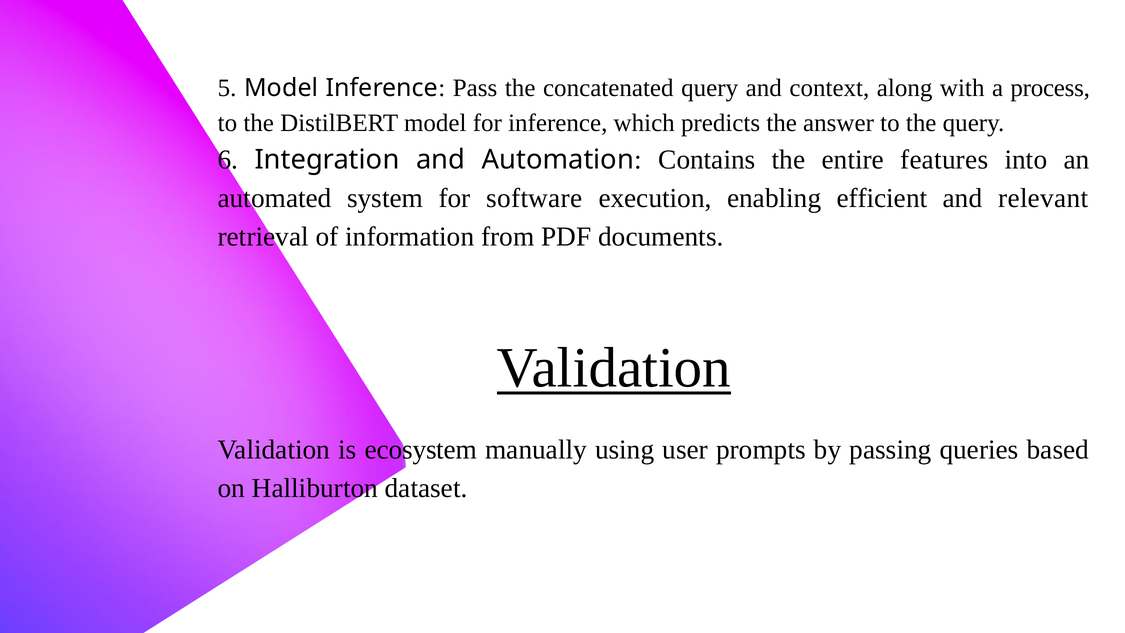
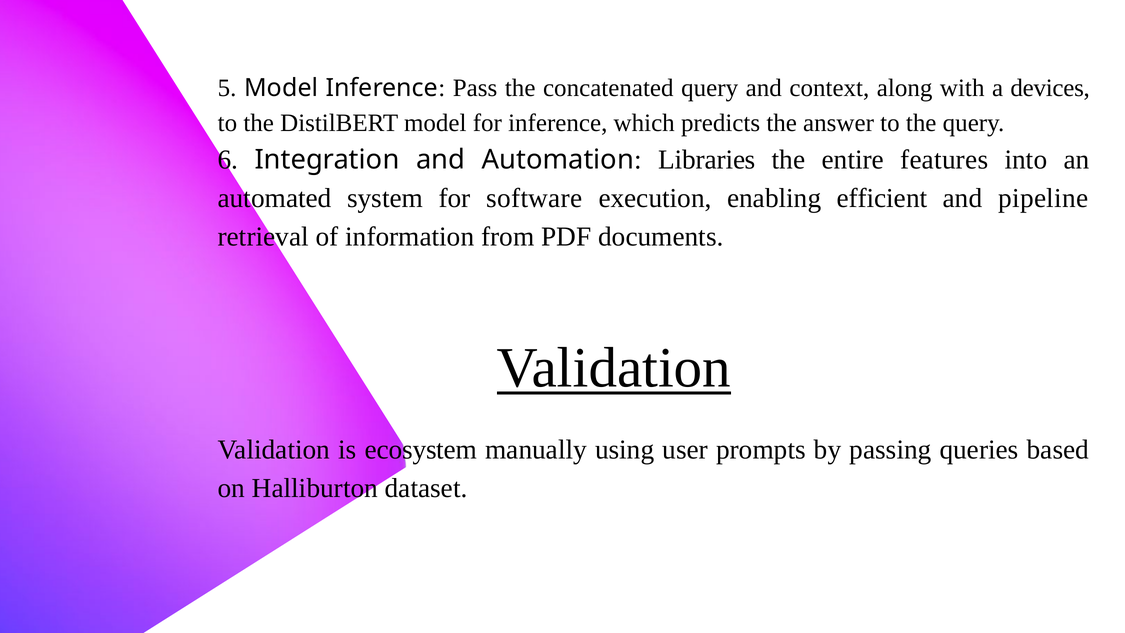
process: process -> devices (1050, 88)
Contains: Contains -> Libraries (707, 160)
relevant: relevant -> pipeline (1043, 198)
